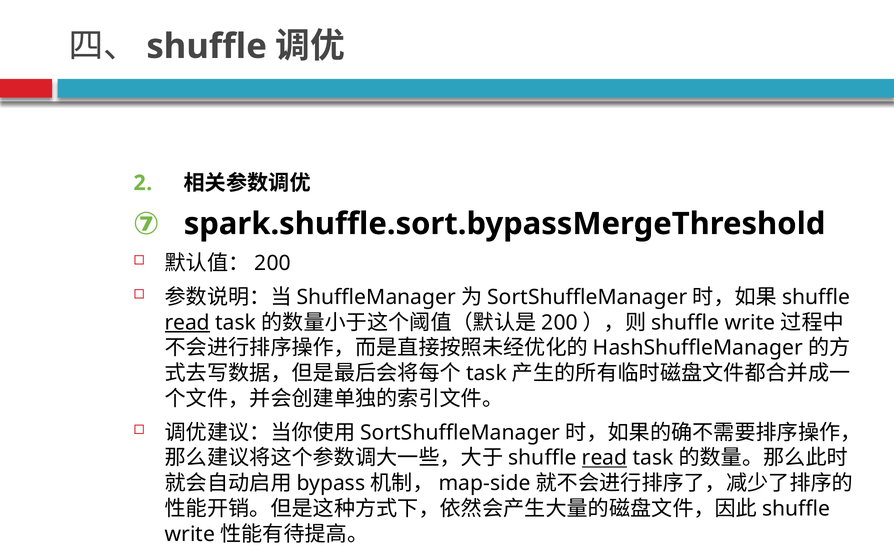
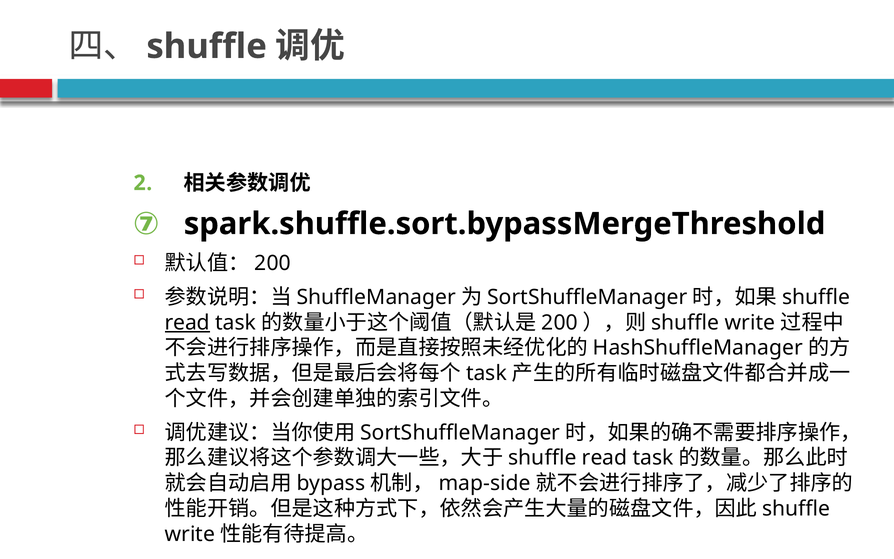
read underline: present -> none (605, 458)
